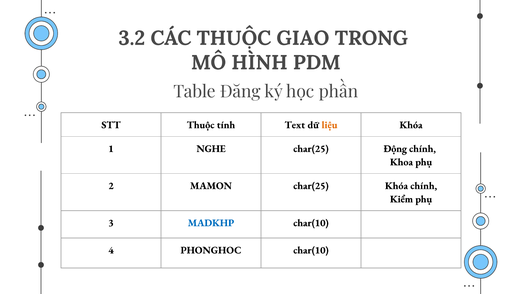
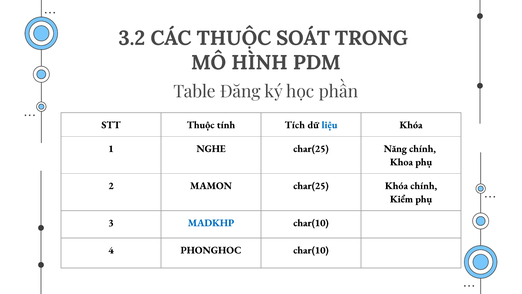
GIAO: GIAO -> SOÁT (303, 38)
Text: Text -> Tích (295, 125)
liệu colour: orange -> blue (330, 125)
Động: Động -> Năng (395, 148)
